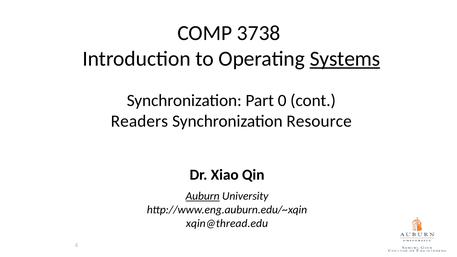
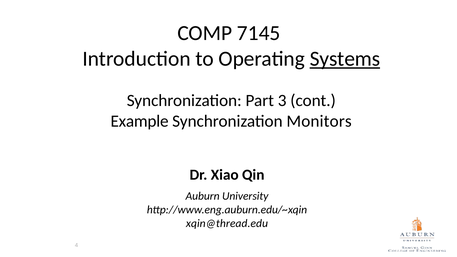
3738: 3738 -> 7145 (259, 33)
0: 0 -> 3 (282, 101)
Readers: Readers -> Example (140, 121)
Resource: Resource -> Monitors (319, 121)
Auburn underline: present -> none (203, 196)
